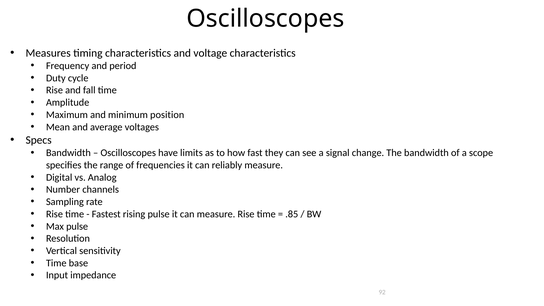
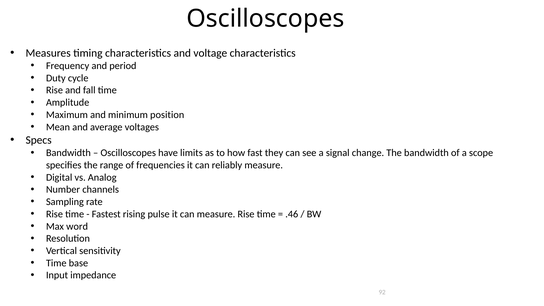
.85: .85 -> .46 (292, 214)
Max pulse: pulse -> word (77, 226)
